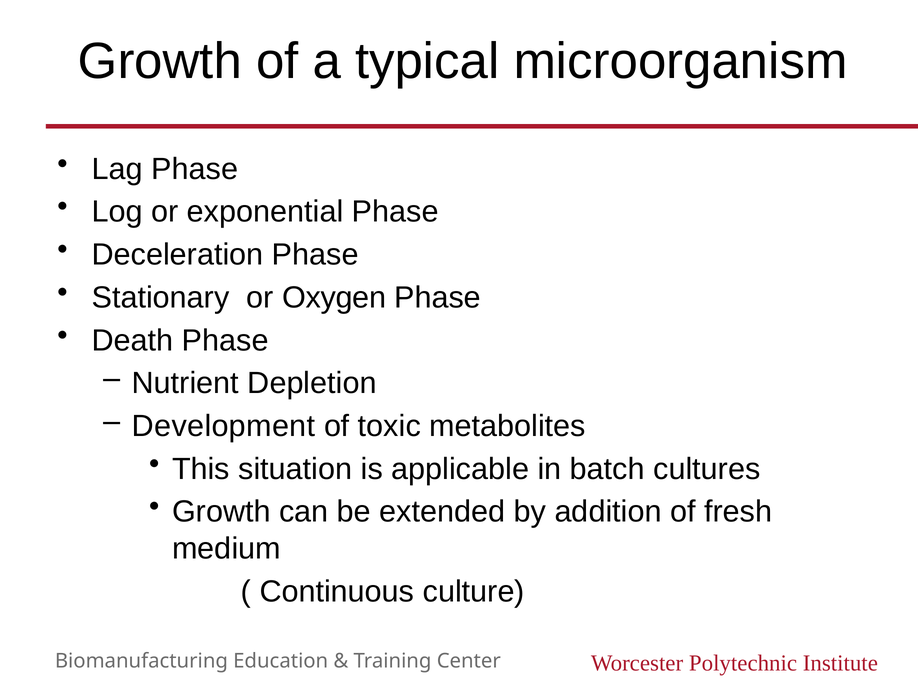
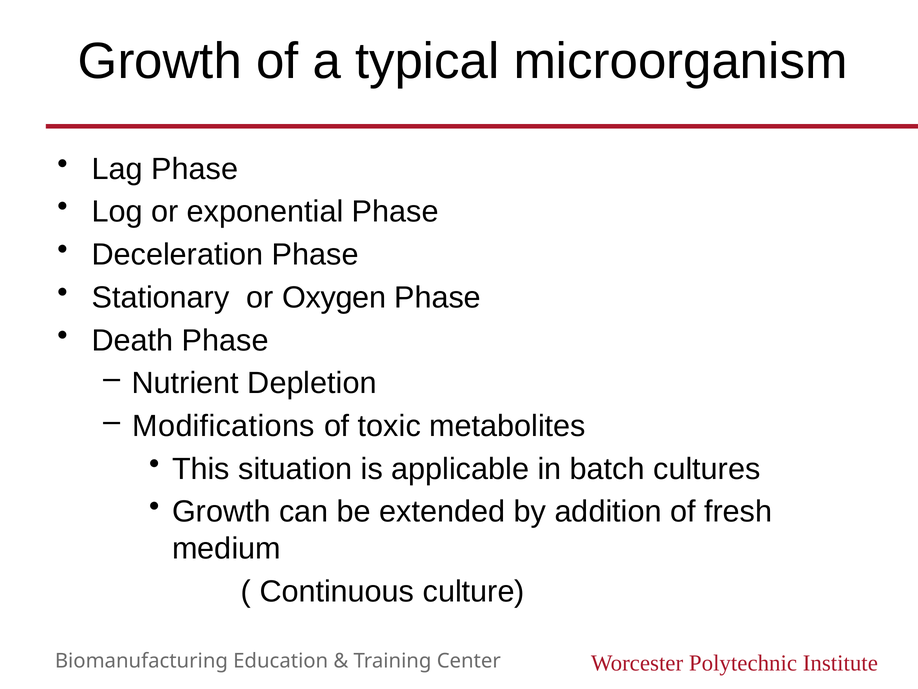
Development: Development -> Modifications (224, 426)
